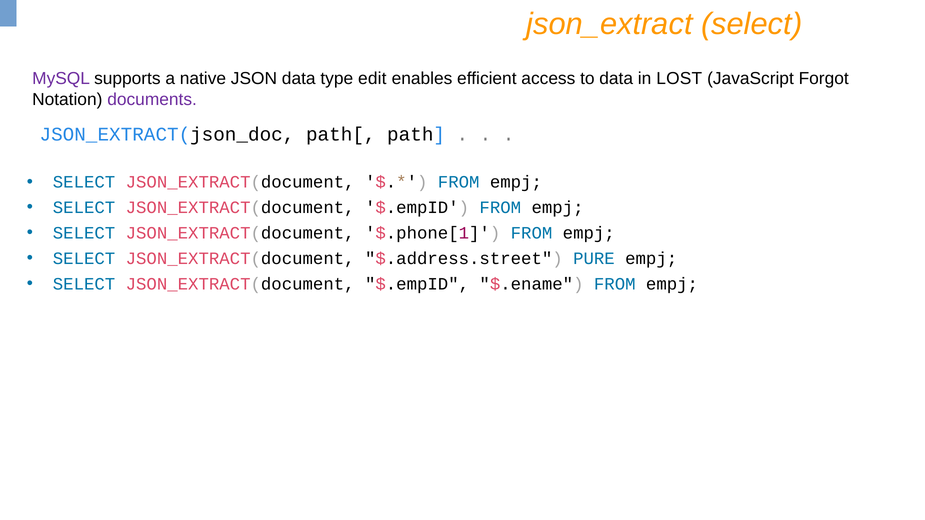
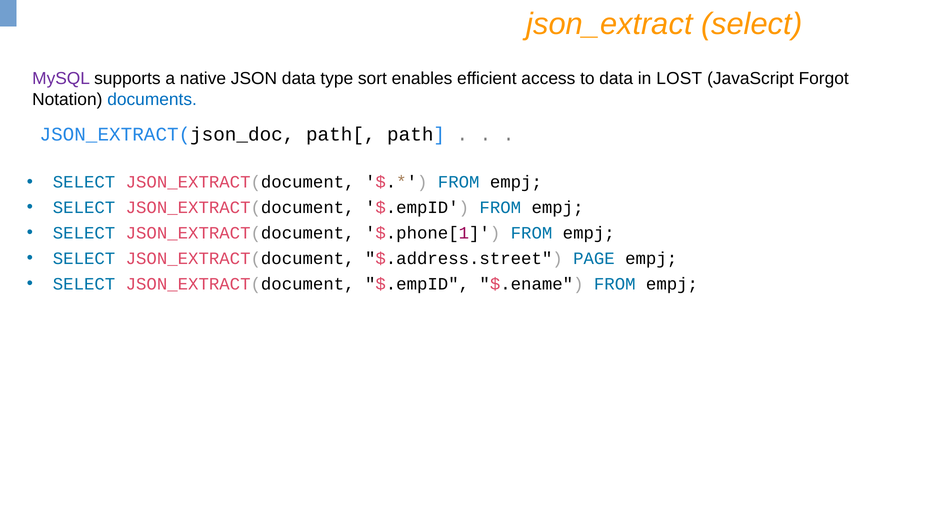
edit: edit -> sort (372, 79)
documents colour: purple -> blue (152, 99)
PURE: PURE -> PAGE (594, 259)
